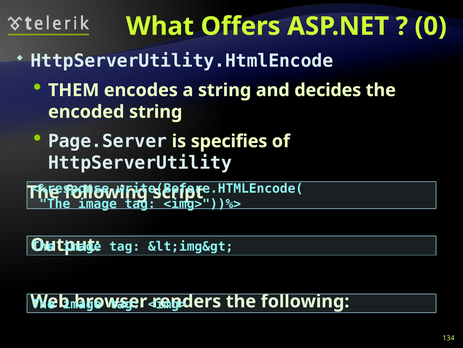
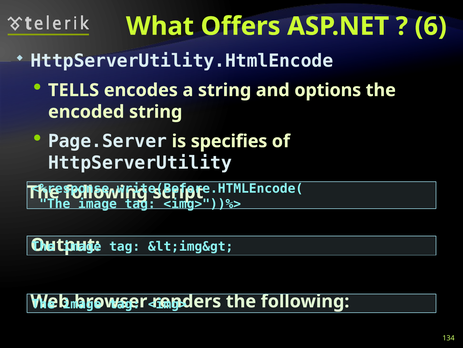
0: 0 -> 6 (431, 26)
THEM: THEM -> TELLS (74, 90)
decides: decides -> options (328, 90)
